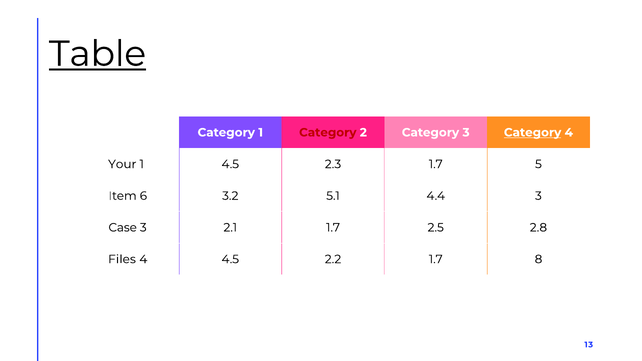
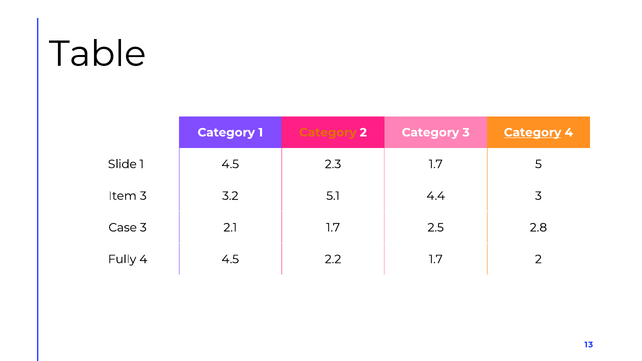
Table underline: present -> none (98, 54)
Category colour: red -> orange (328, 133)
Your: Your -> Slide (122, 164)
Item 6: 6 -> 3 (143, 196)
Files: Files -> Fully (122, 259)
1.7 8: 8 -> 2 (538, 259)
